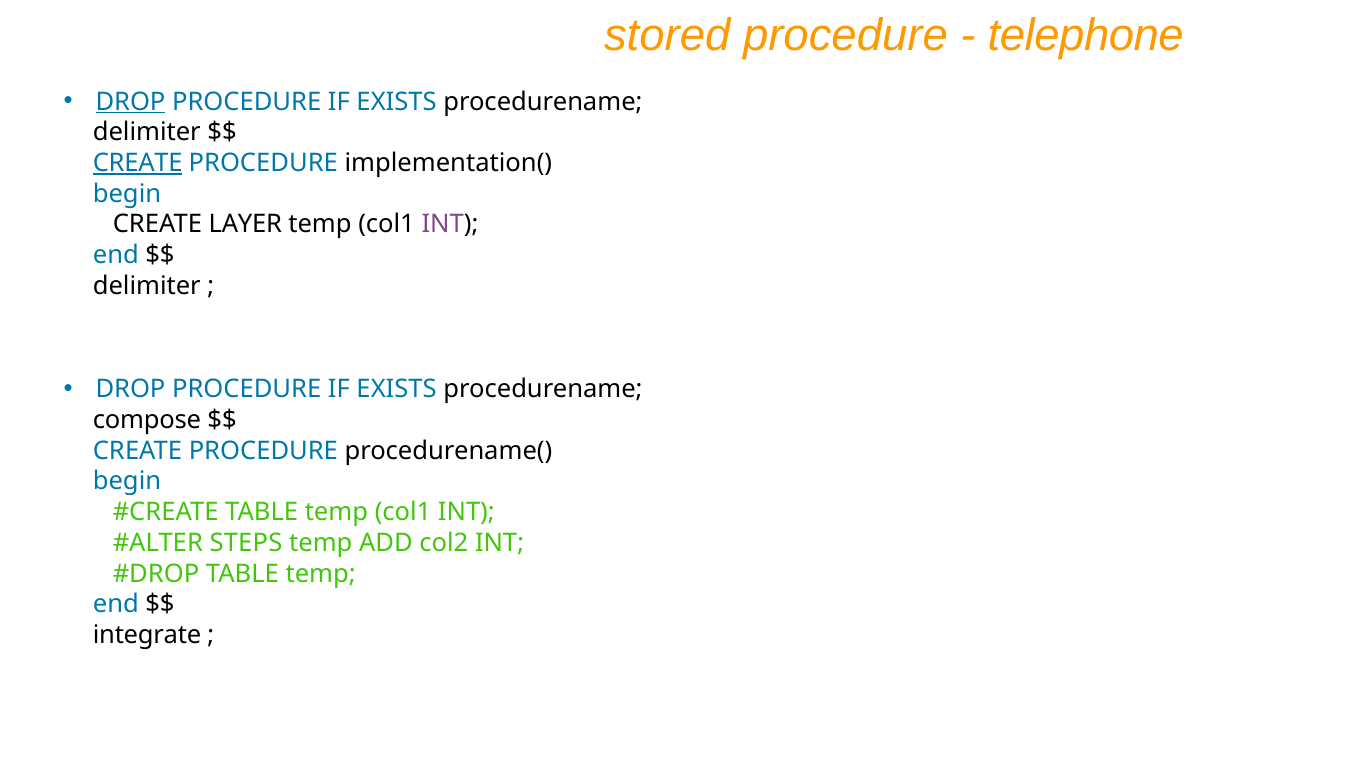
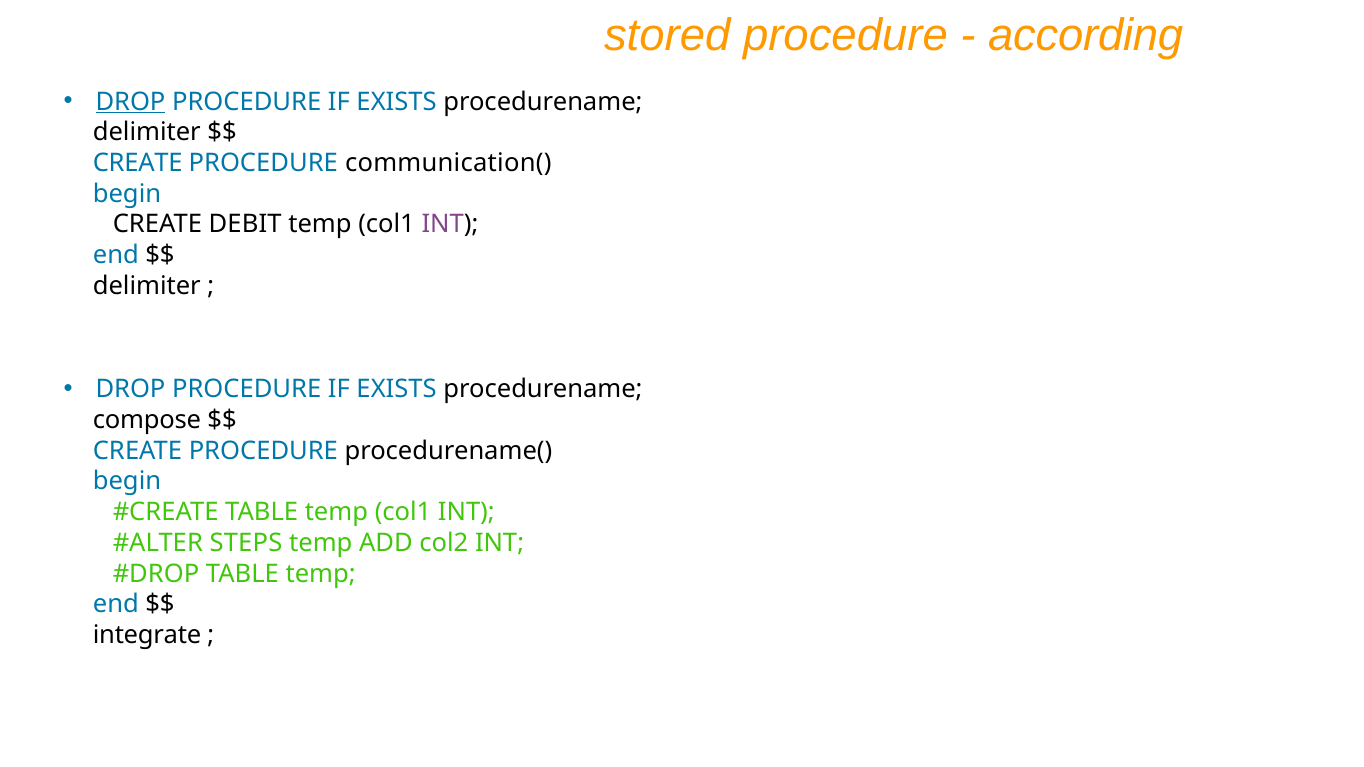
telephone: telephone -> according (1086, 35)
CREATE underline: present -> none (138, 163)
implementation(: implementation( -> communication( (448, 163)
LAYER: LAYER -> DEBIT (245, 225)
